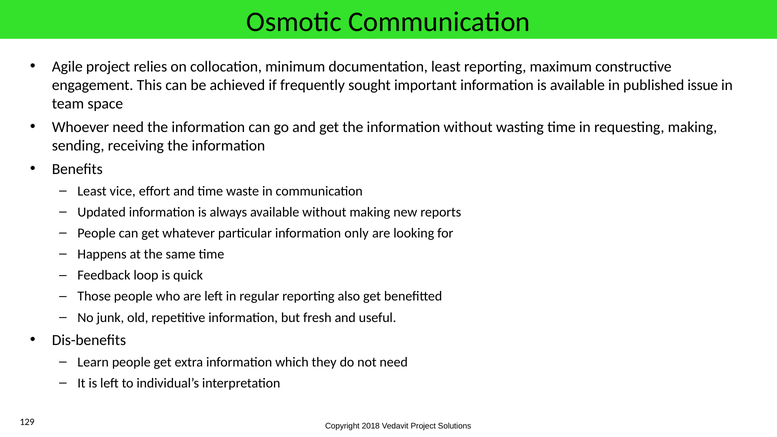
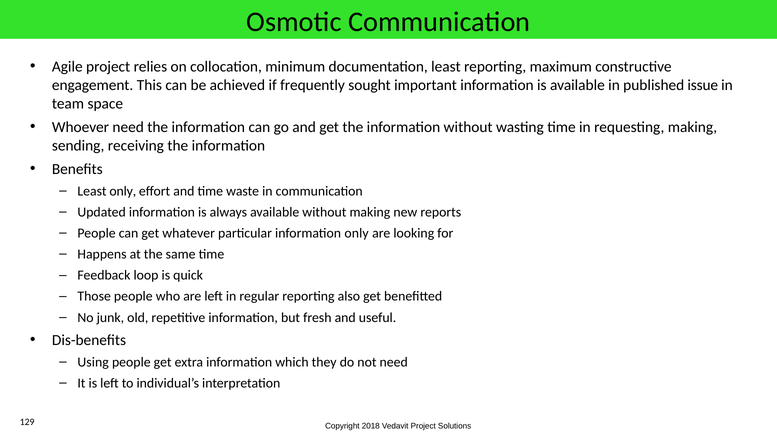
Least vice: vice -> only (123, 191)
Learn: Learn -> Using (93, 362)
